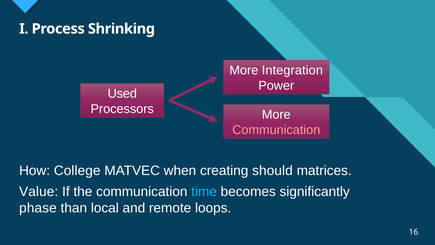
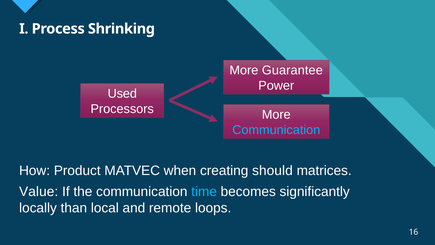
Integration: Integration -> Guarantee (292, 70)
Communication colour: pink -> light blue (276, 130)
College: College -> Product (77, 170)
phase: phase -> locally (38, 208)
